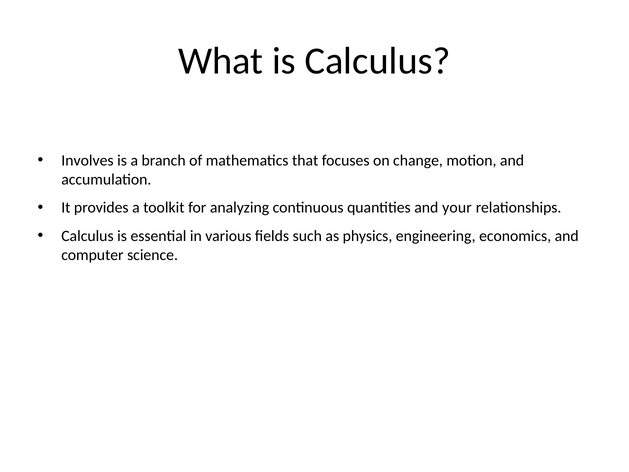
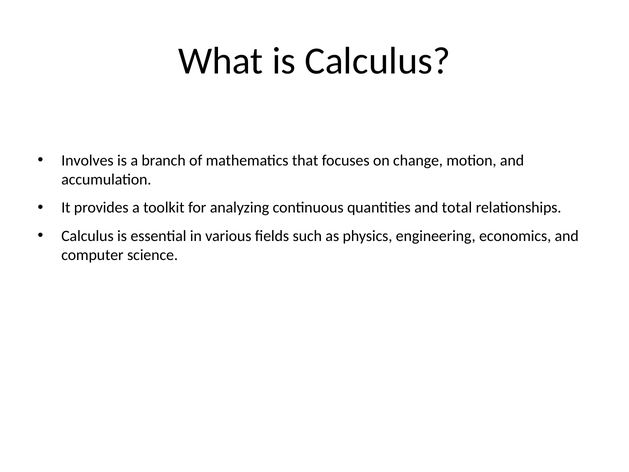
your: your -> total (457, 208)
